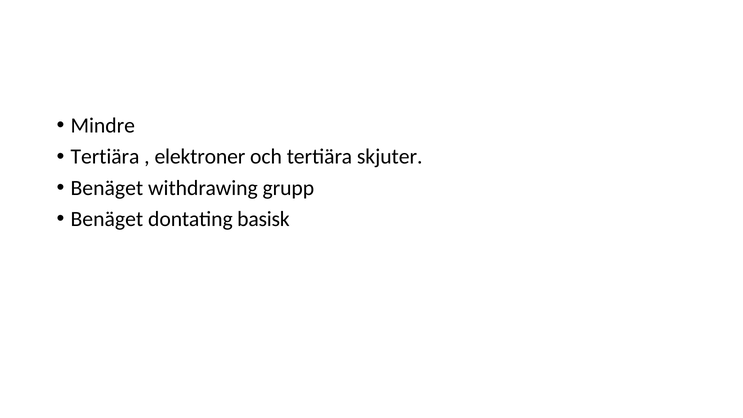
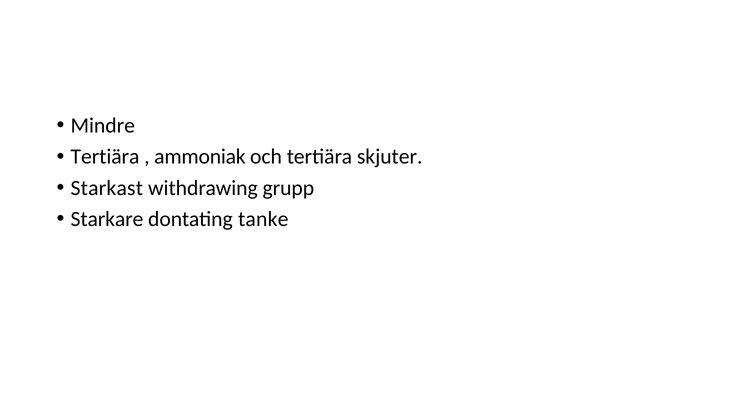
elektroner: elektroner -> ammoniak (200, 157)
Benäget: Benäget -> Starkast (107, 188)
Benäget: Benäget -> Starkare (107, 219)
basisk: basisk -> tanke (263, 219)
